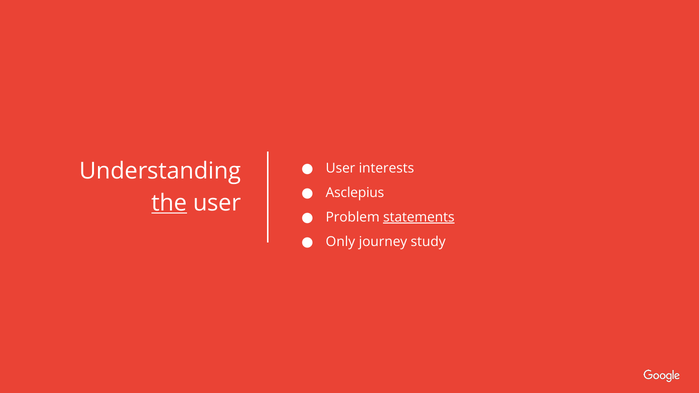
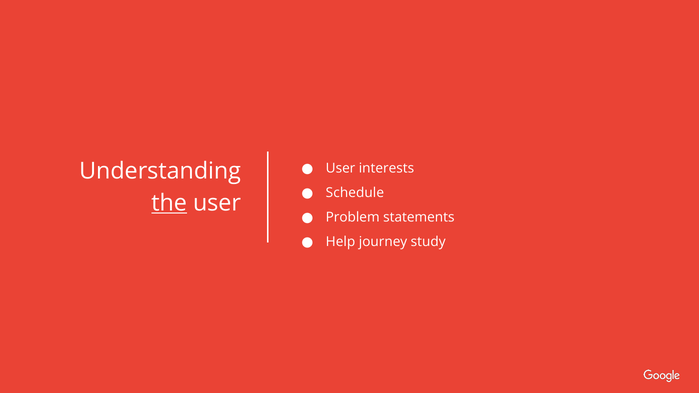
Asclepius: Asclepius -> Schedule (355, 193)
statements underline: present -> none (419, 217)
Only: Only -> Help (340, 242)
